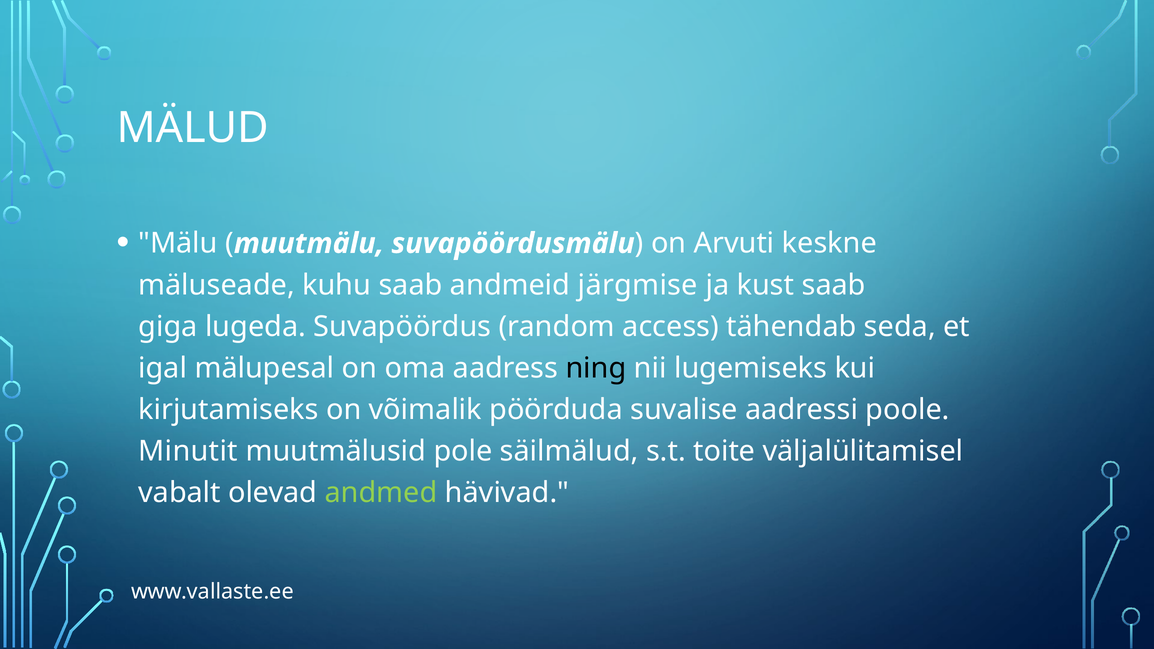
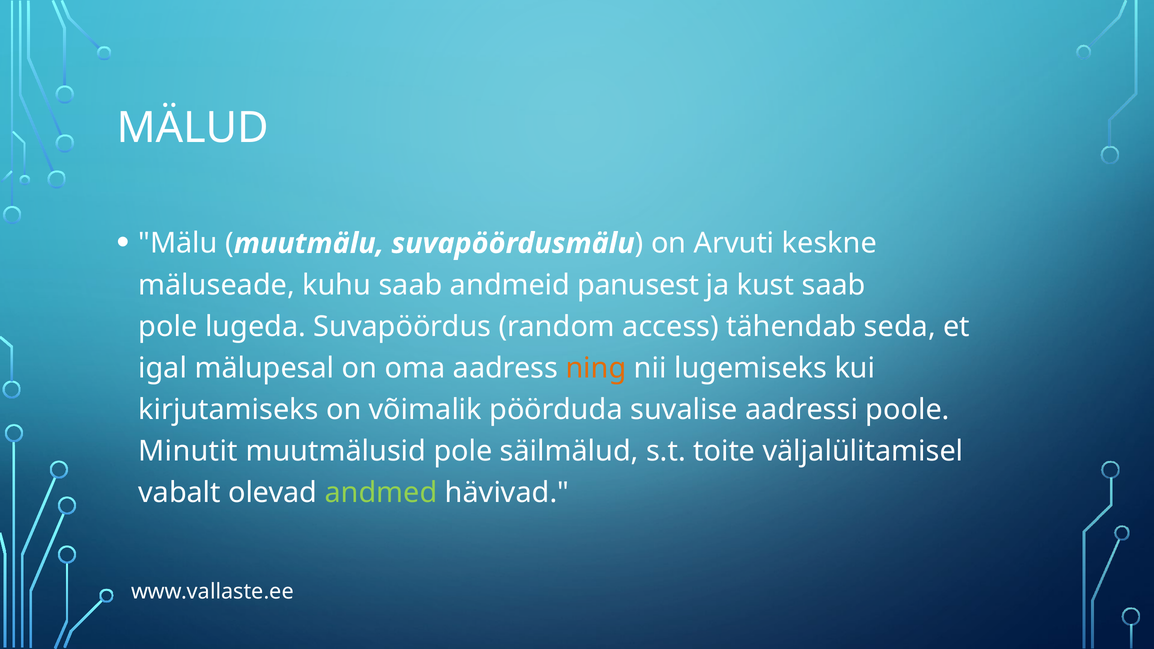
järgmise: järgmise -> panusest (638, 285)
giga: giga -> pole (168, 327)
ning colour: black -> orange (596, 368)
